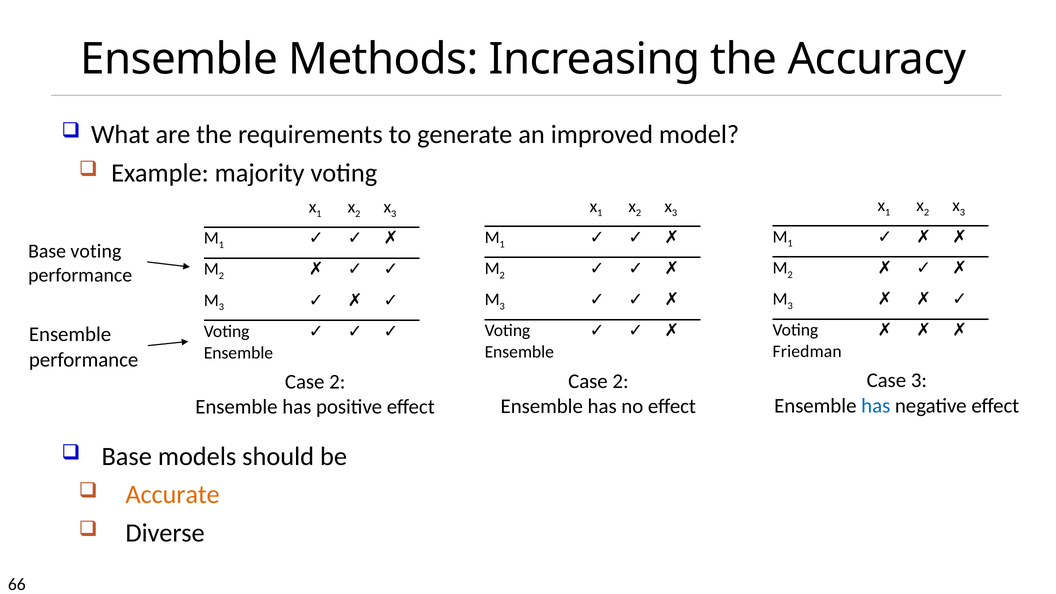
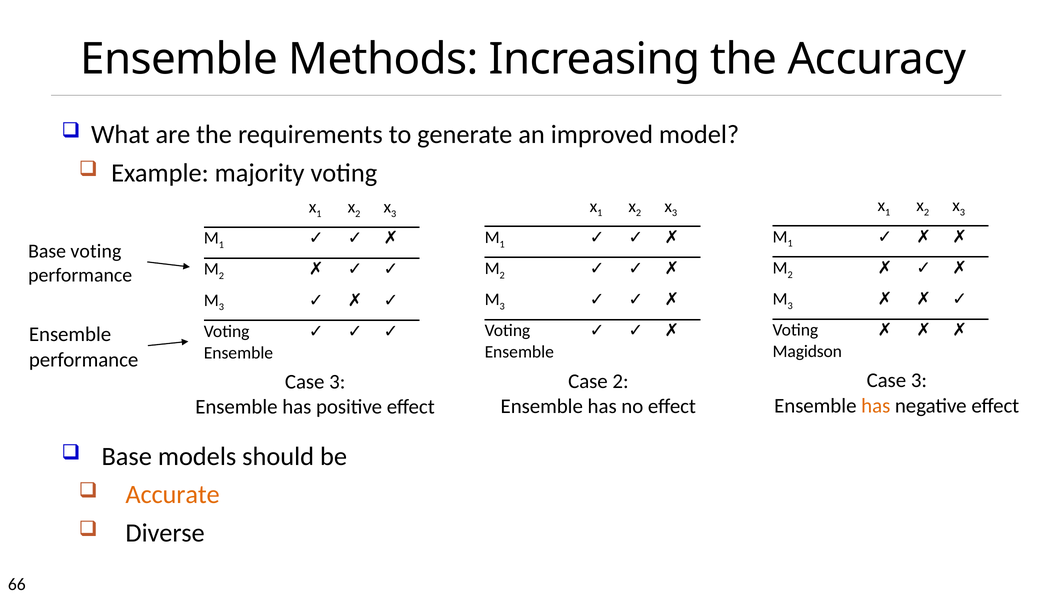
Friedman: Friedman -> Magidson (807, 352)
2: 2 -> 3 (337, 382)
has colour: blue -> orange (876, 406)
